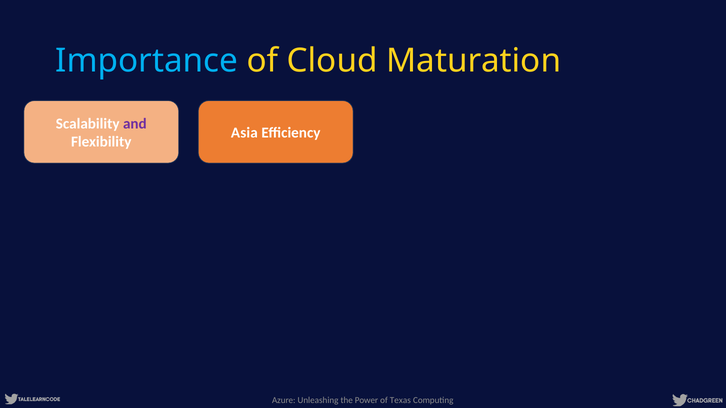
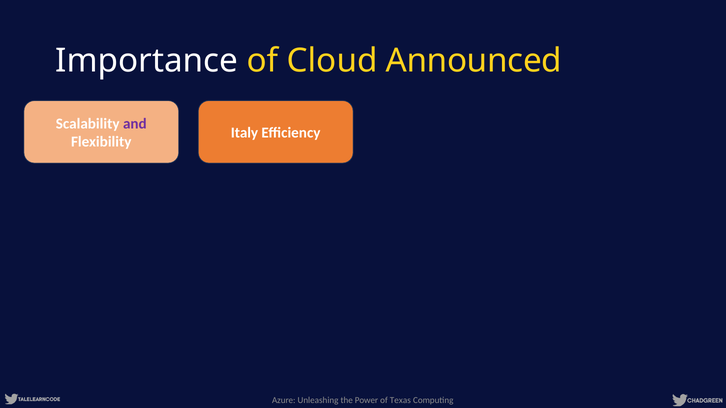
Importance colour: light blue -> white (147, 61)
Maturation: Maturation -> Announced (474, 61)
Asia: Asia -> Italy (244, 133)
